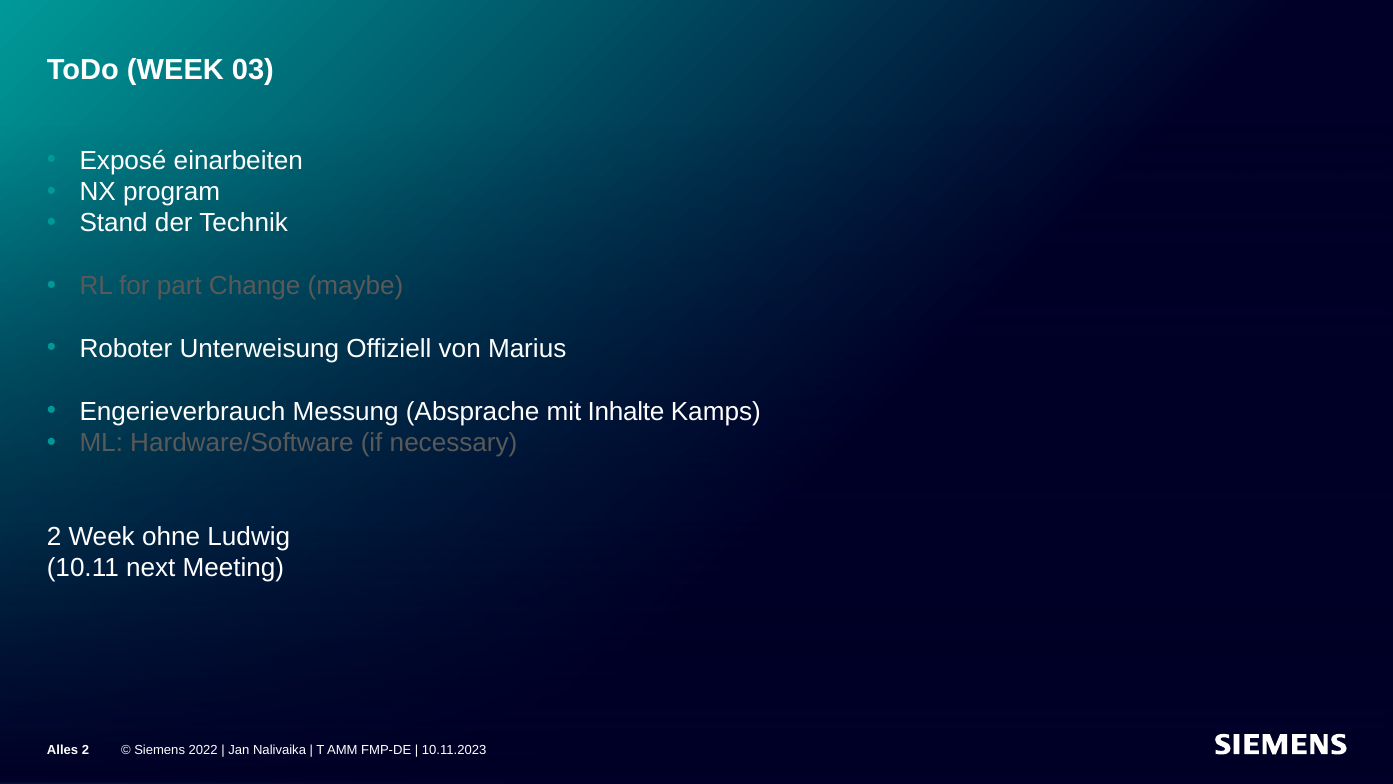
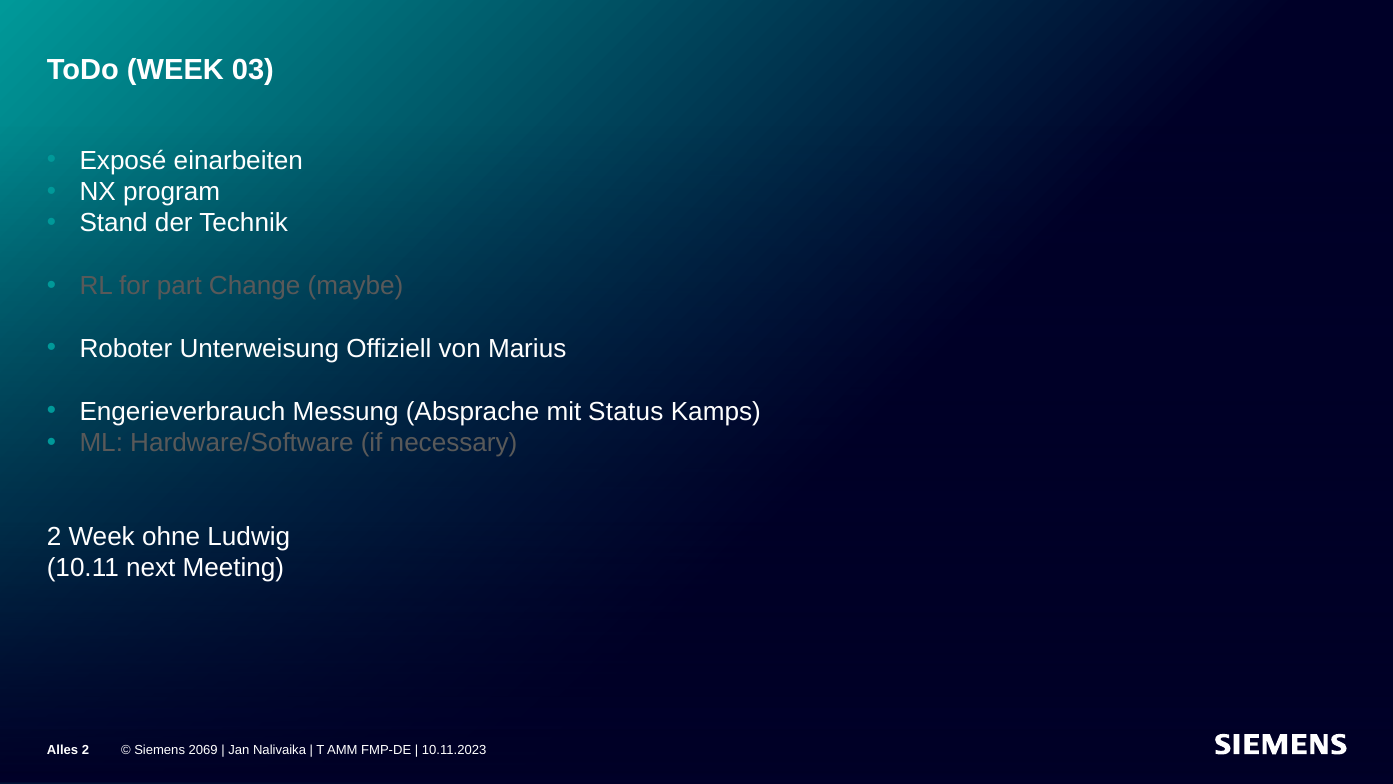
Inhalte: Inhalte -> Status (626, 411)
2022: 2022 -> 2069 (203, 750)
